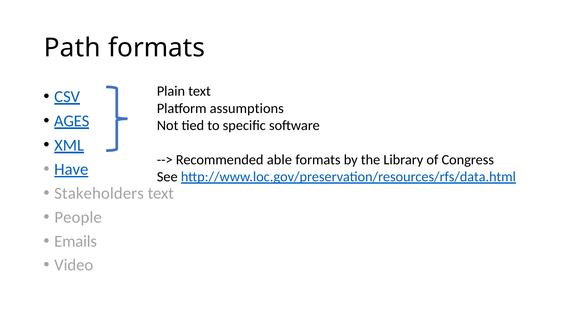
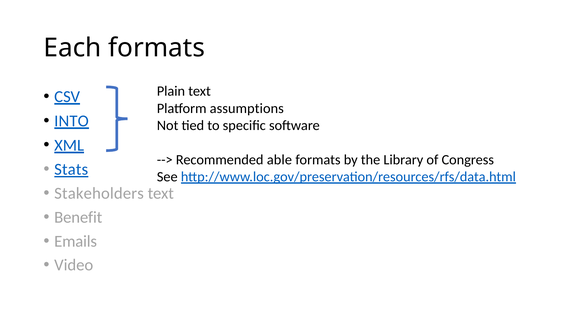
Path: Path -> Each (72, 48)
AGES: AGES -> INTO (71, 121)
Have: Have -> Stats (71, 170)
People: People -> Benefit (78, 217)
